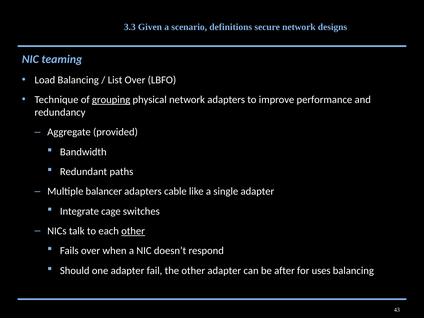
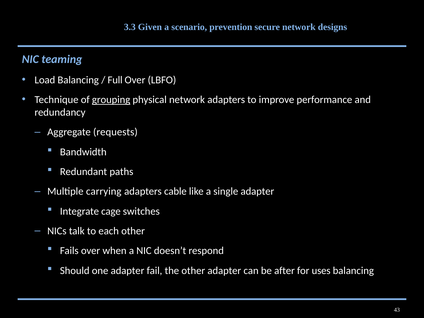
definitions: definitions -> prevention (231, 27)
List: List -> Full (115, 80)
provided: provided -> requests (115, 132)
balancer: balancer -> carrying (104, 191)
other underline: present -> none (133, 231)
